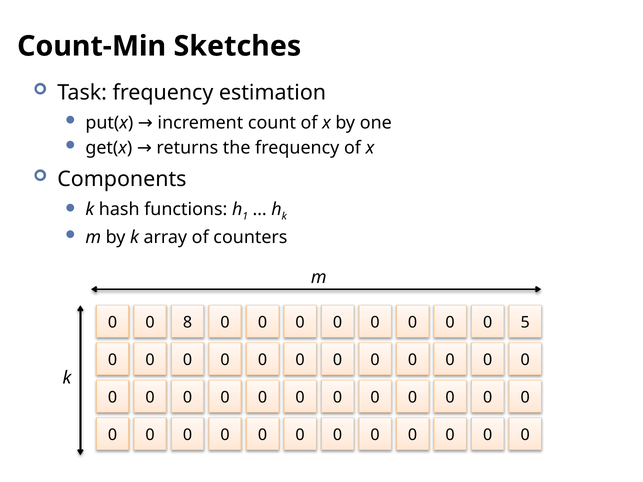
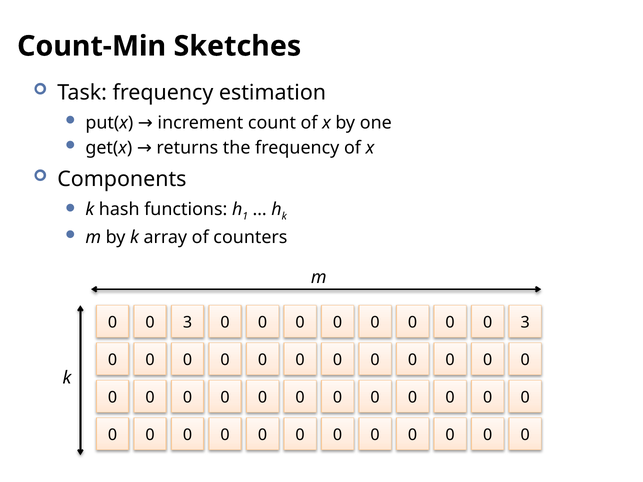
8: 8 -> 3 (188, 323)
0 0 0 5: 5 -> 3 (525, 323)
